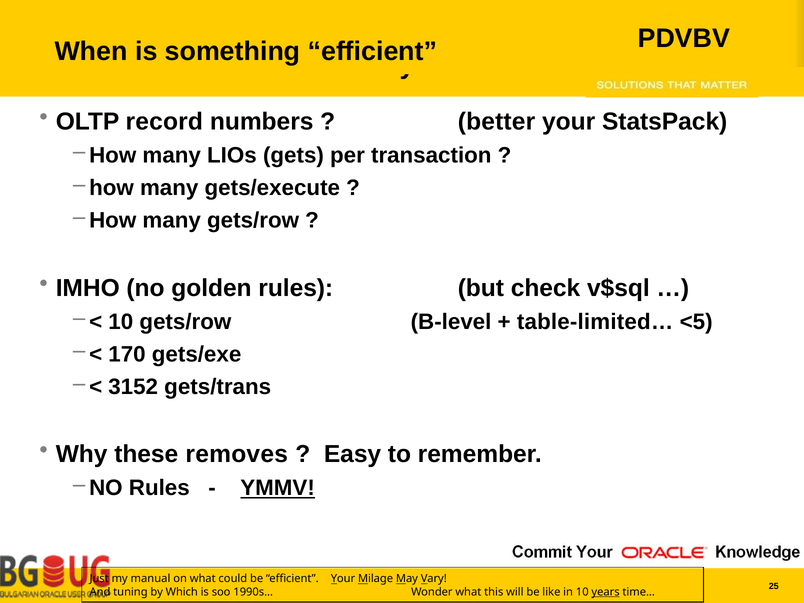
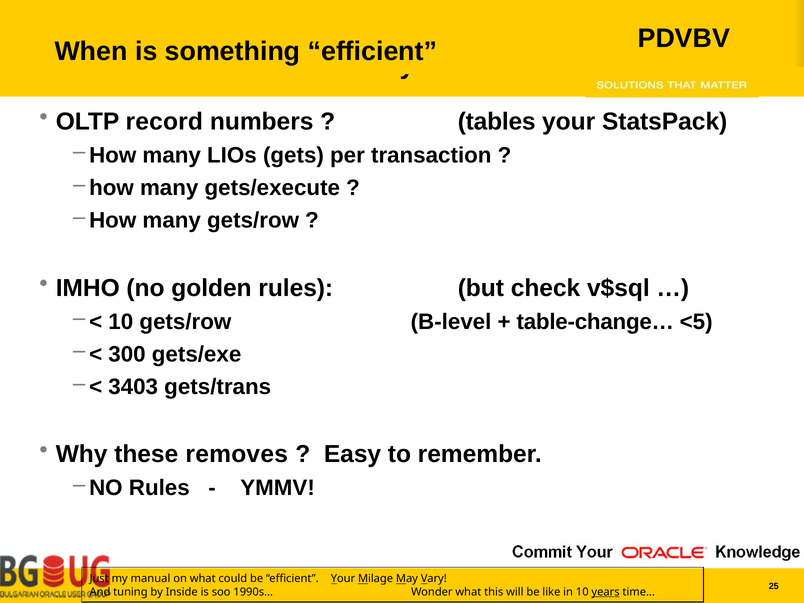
better: better -> tables (497, 122)
table-limited…: table-limited… -> table-change… (595, 322)
170: 170 -> 300 (127, 354)
3152: 3152 -> 3403 (133, 387)
YMMV underline: present -> none (278, 488)
Which: Which -> Inside (182, 592)
